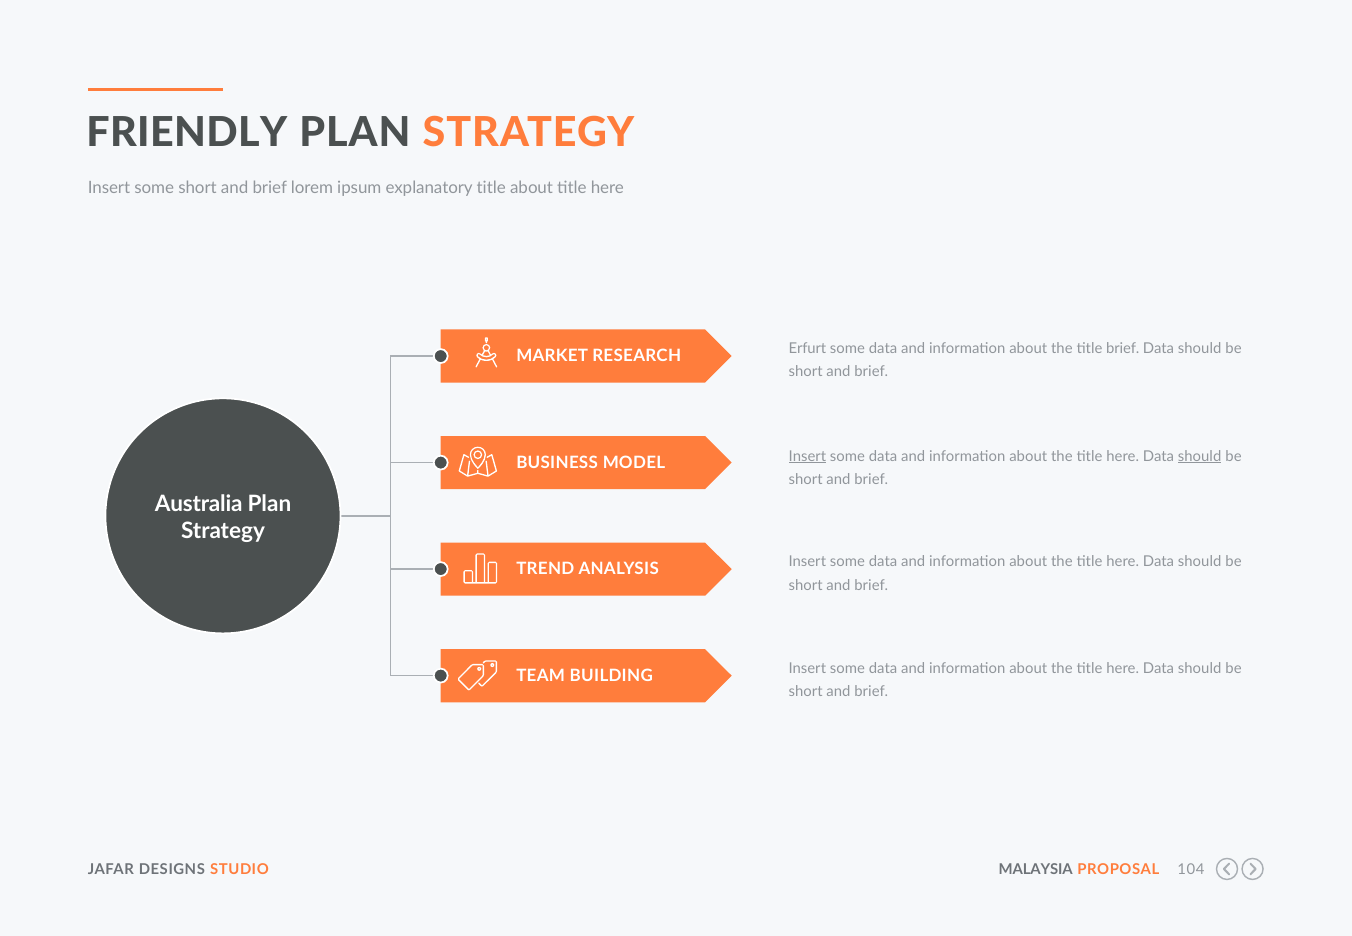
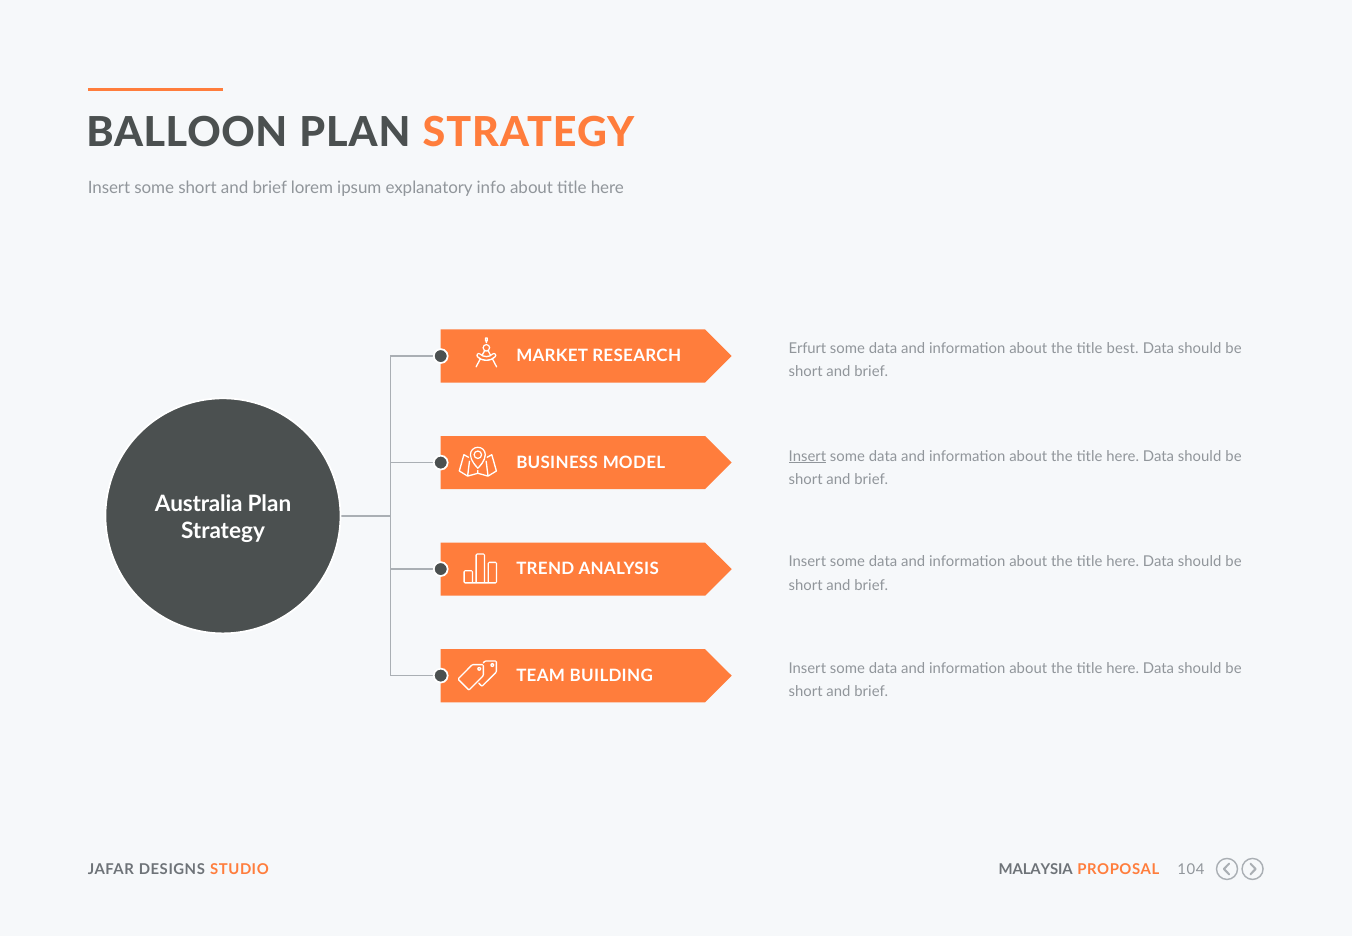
FRIENDLY: FRIENDLY -> BALLOON (187, 133)
explanatory title: title -> info (491, 188)
title brief: brief -> best (1123, 349)
should underline: present -> none (1200, 456)
